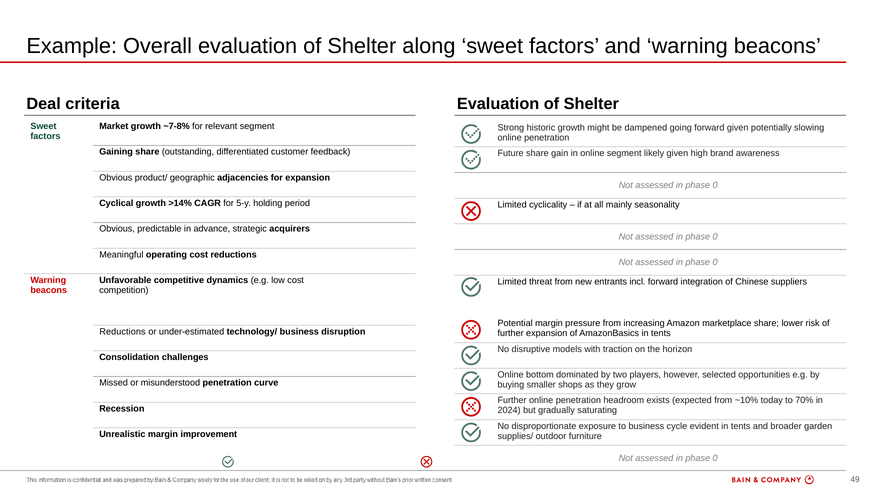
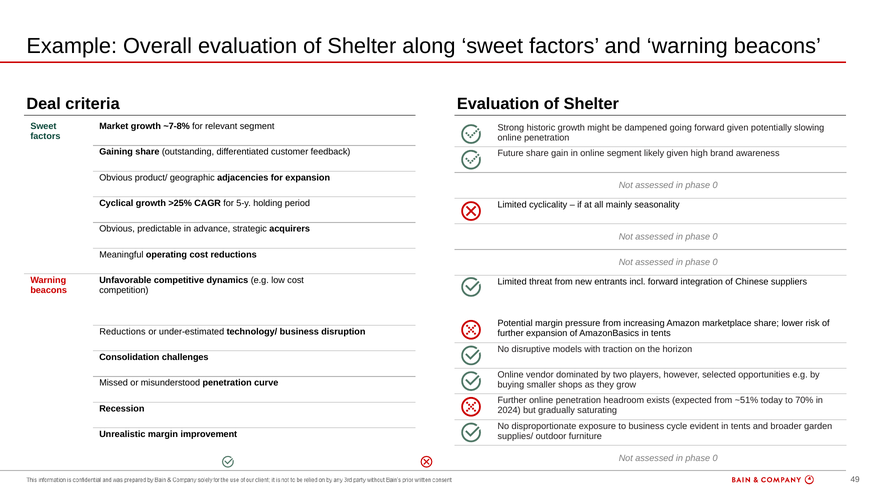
>14%: >14% -> >25% (180, 203)
bottom: bottom -> vendor (540, 375)
~10%: ~10% -> ~51% (747, 401)
